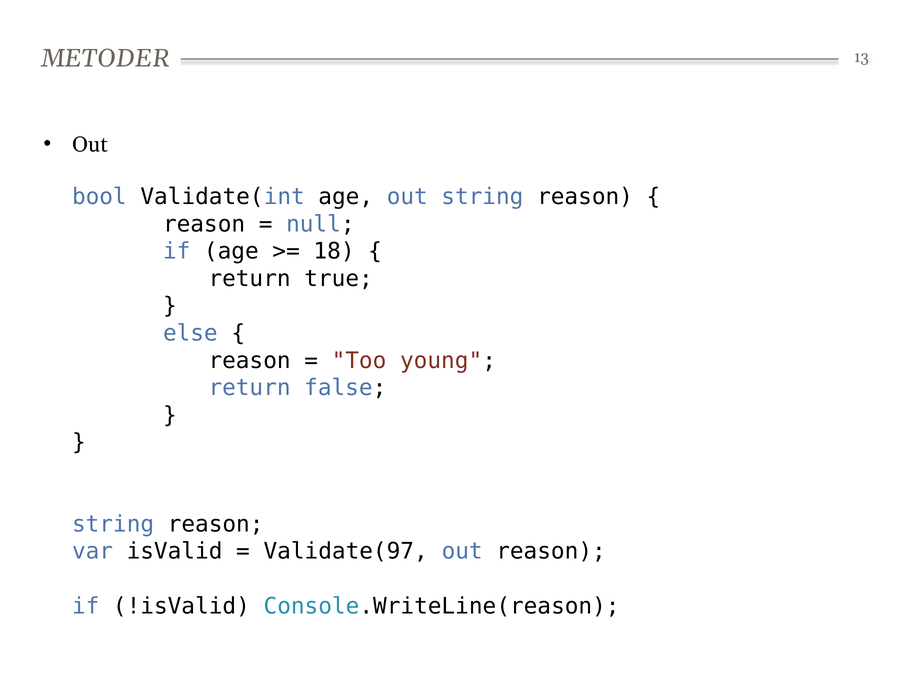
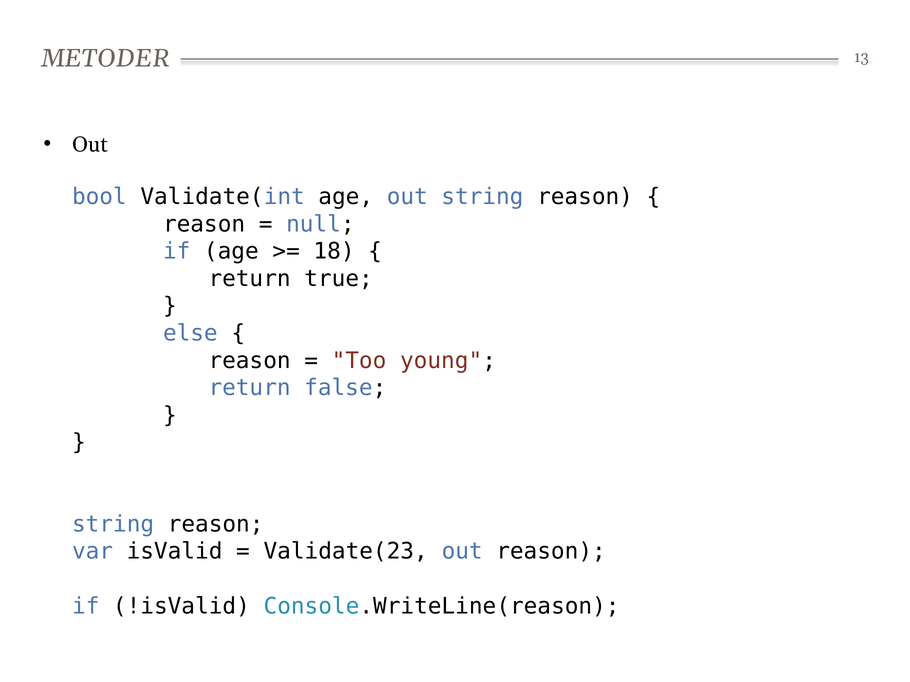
Validate(97: Validate(97 -> Validate(23 (346, 552)
